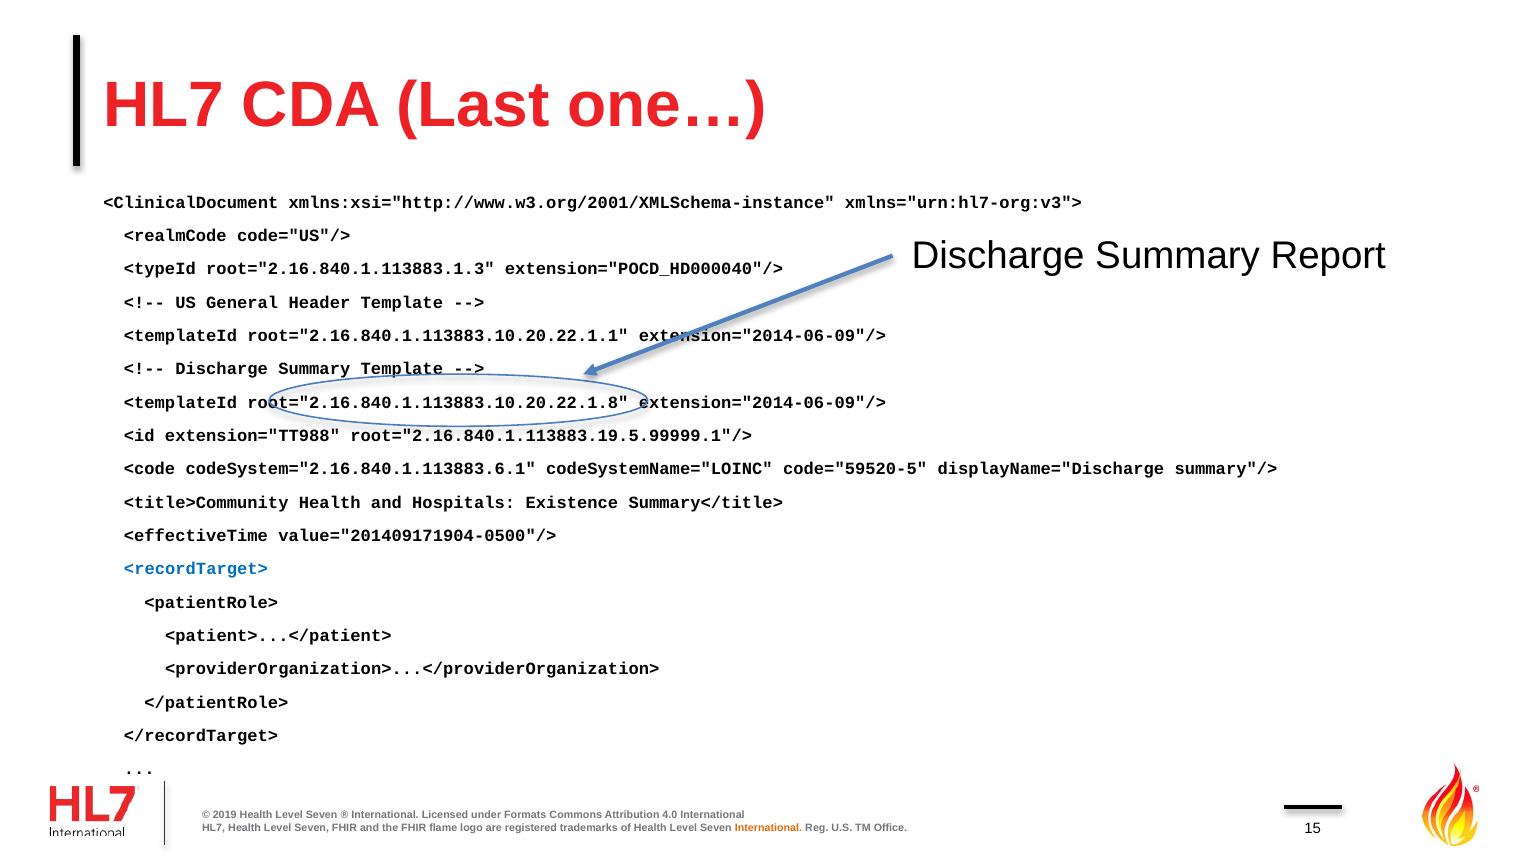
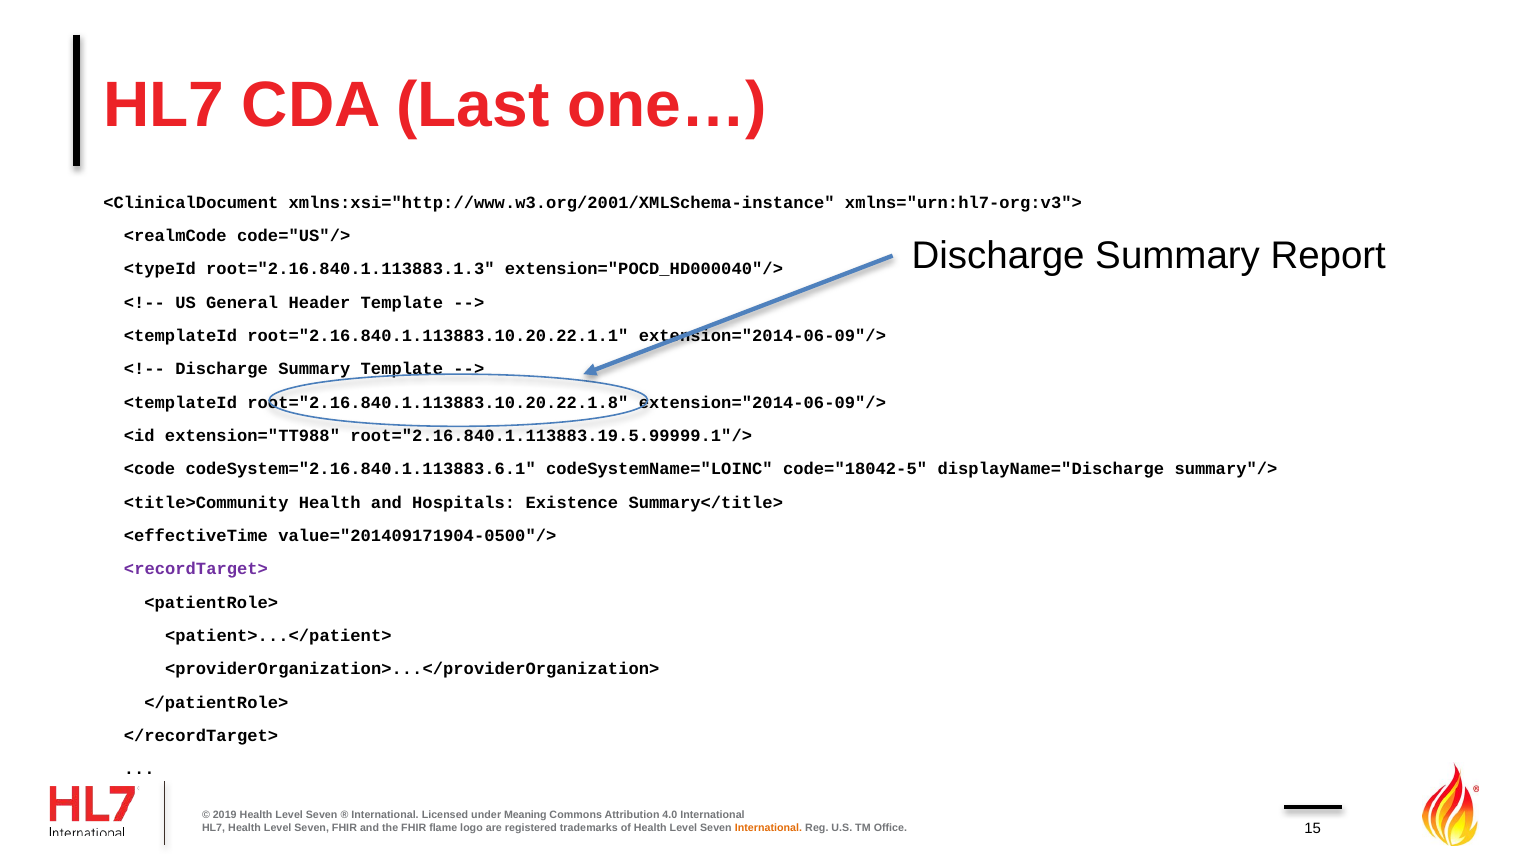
code="59520-5: code="59520-5 -> code="18042-5 (855, 469)
<recordTarget> colour: blue -> purple (196, 569)
Formats: Formats -> Meaning (525, 815)
